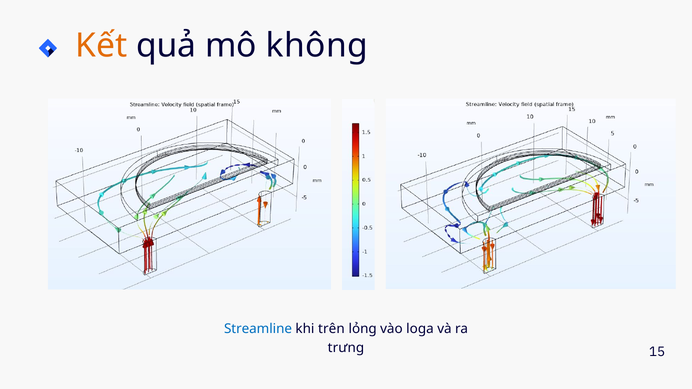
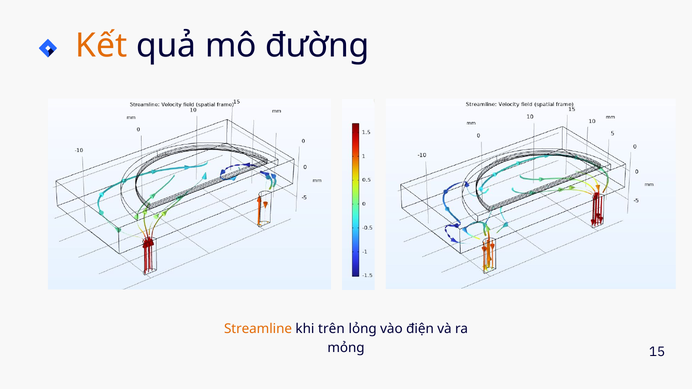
không: không -> đường (317, 46)
Streamline colour: blue -> orange (258, 329)
loga: loga -> điện (420, 329)
trưng: trưng -> mỏng (346, 348)
